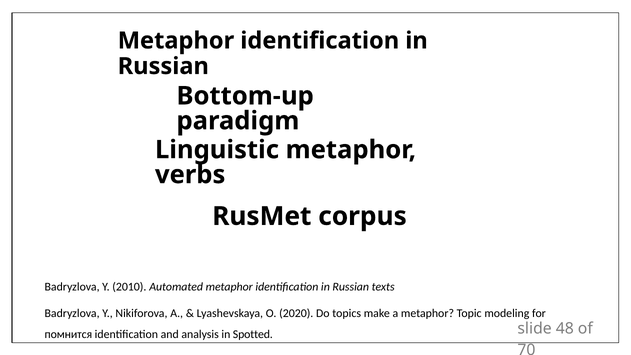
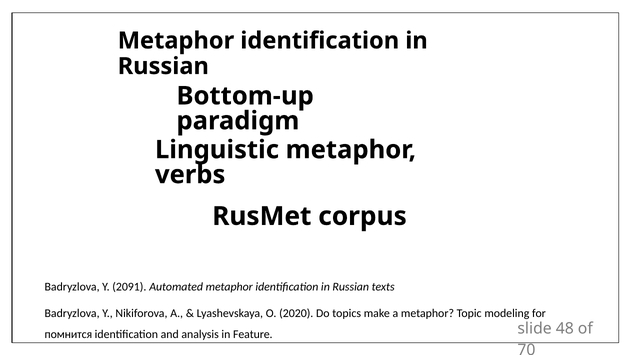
2010: 2010 -> 2091 (129, 287)
Spotted: Spotted -> Feature (253, 334)
